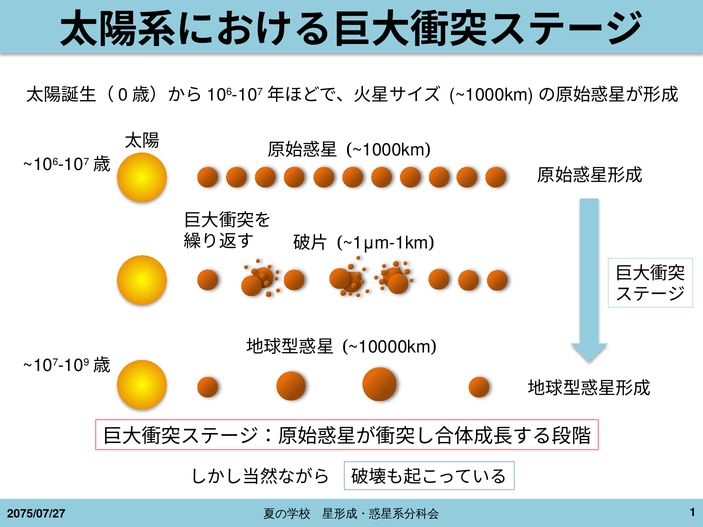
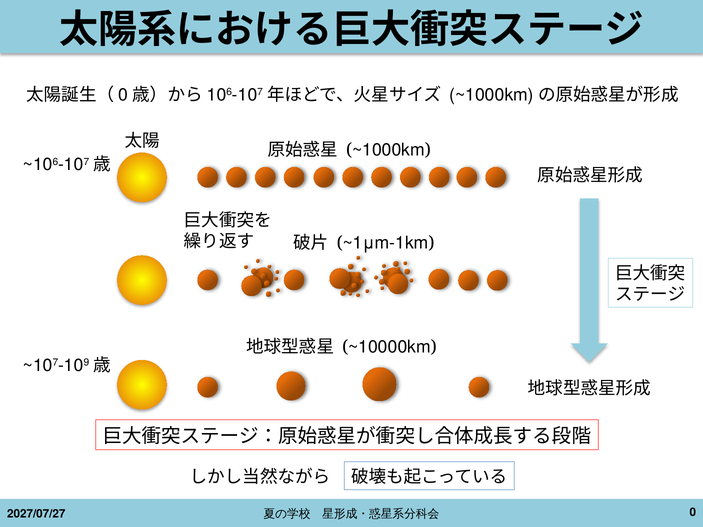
1: 1 -> 0 (693, 513)
2075/07/27: 2075/07/27 -> 2027/07/27 (36, 514)
